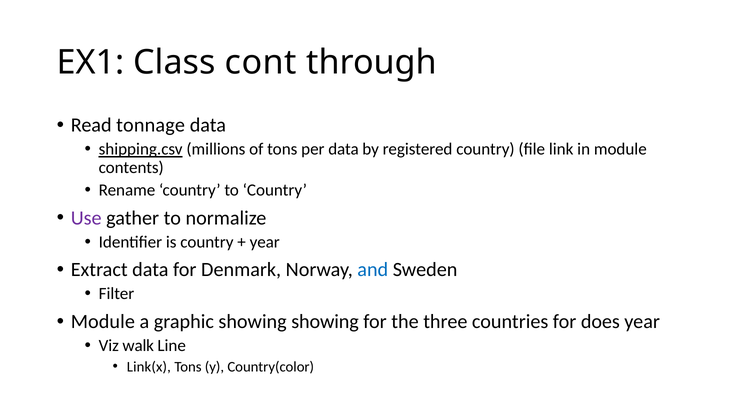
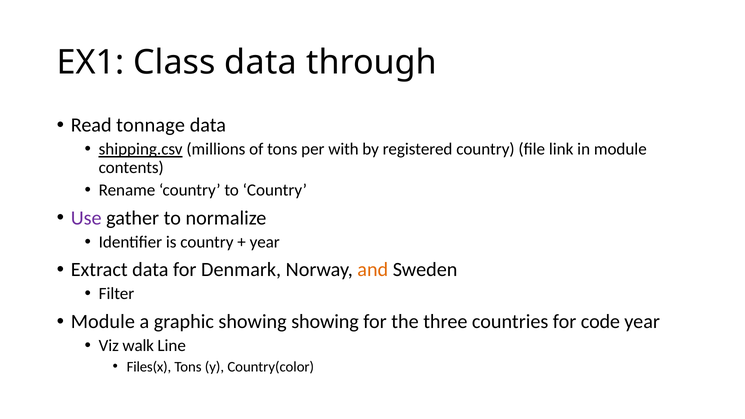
Class cont: cont -> data (261, 63)
per data: data -> with (344, 149)
and colour: blue -> orange (373, 270)
does: does -> code (600, 322)
Link(x: Link(x -> Files(x (149, 367)
